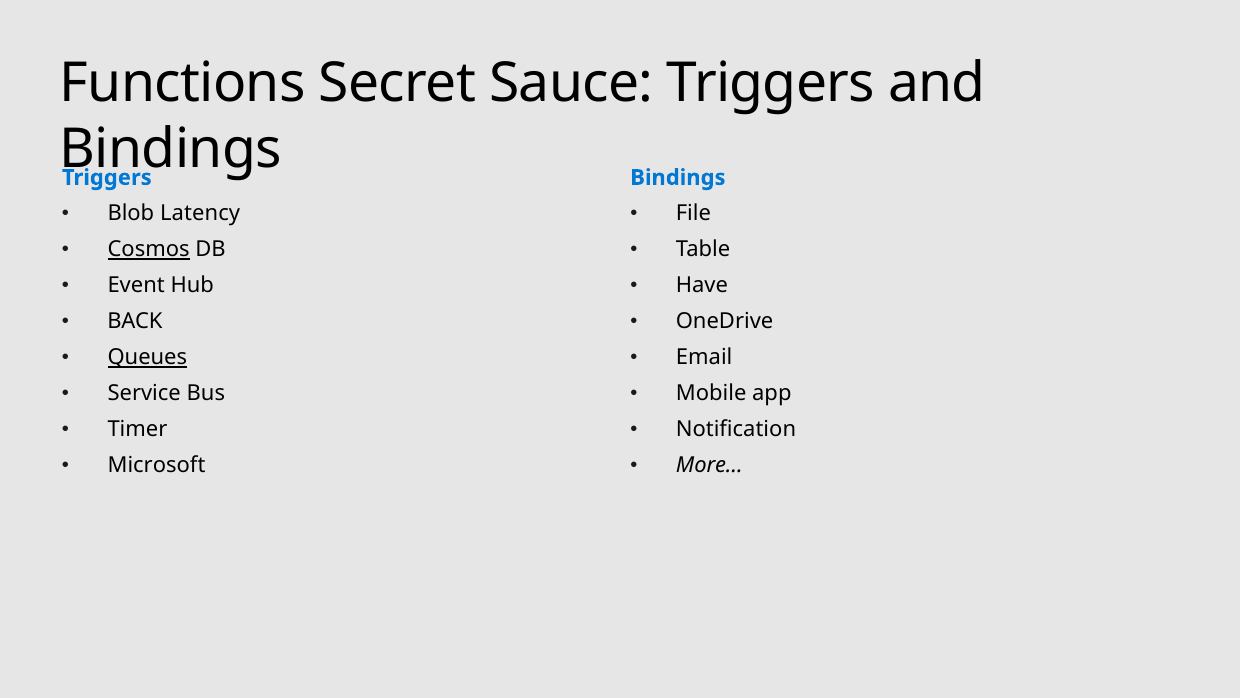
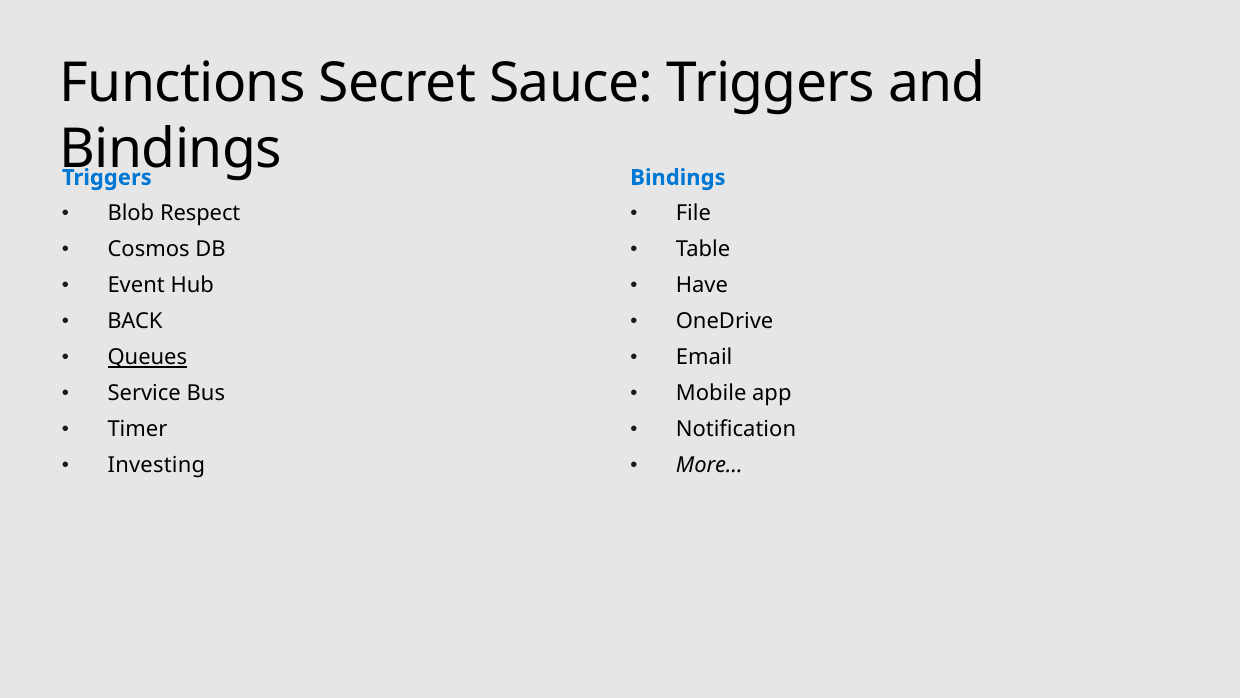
Latency: Latency -> Respect (200, 213)
Cosmos underline: present -> none (149, 249)
Microsoft: Microsoft -> Investing (156, 465)
